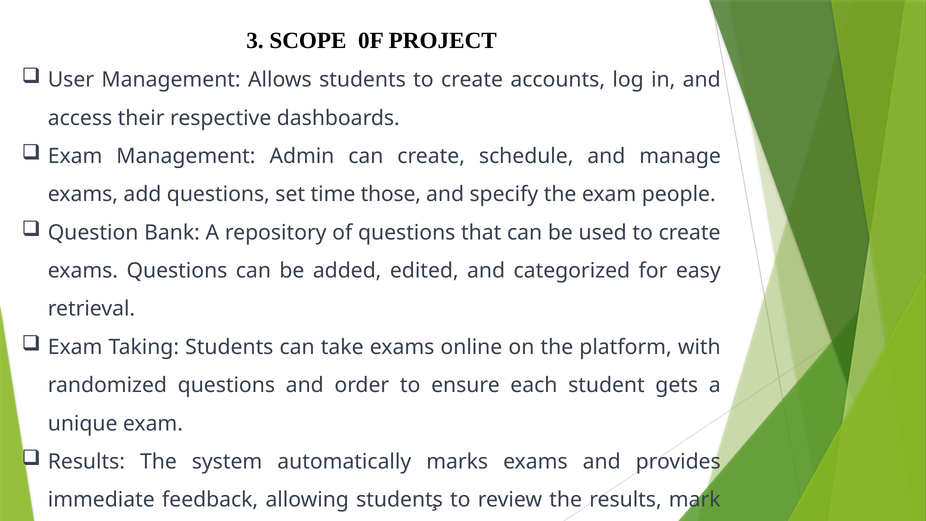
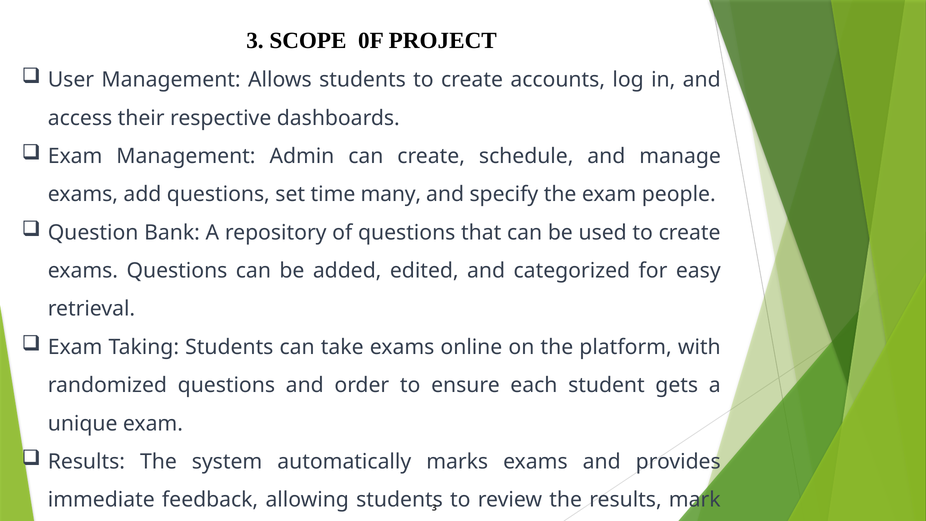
those: those -> many (391, 194)
